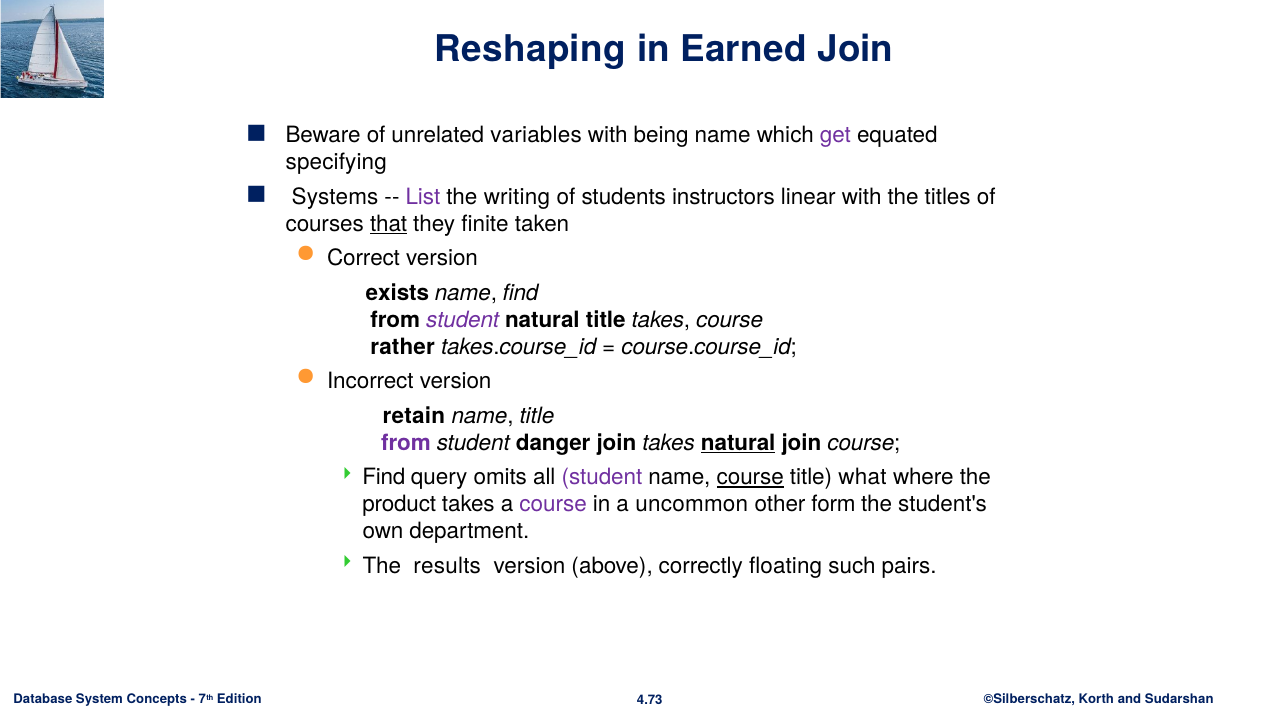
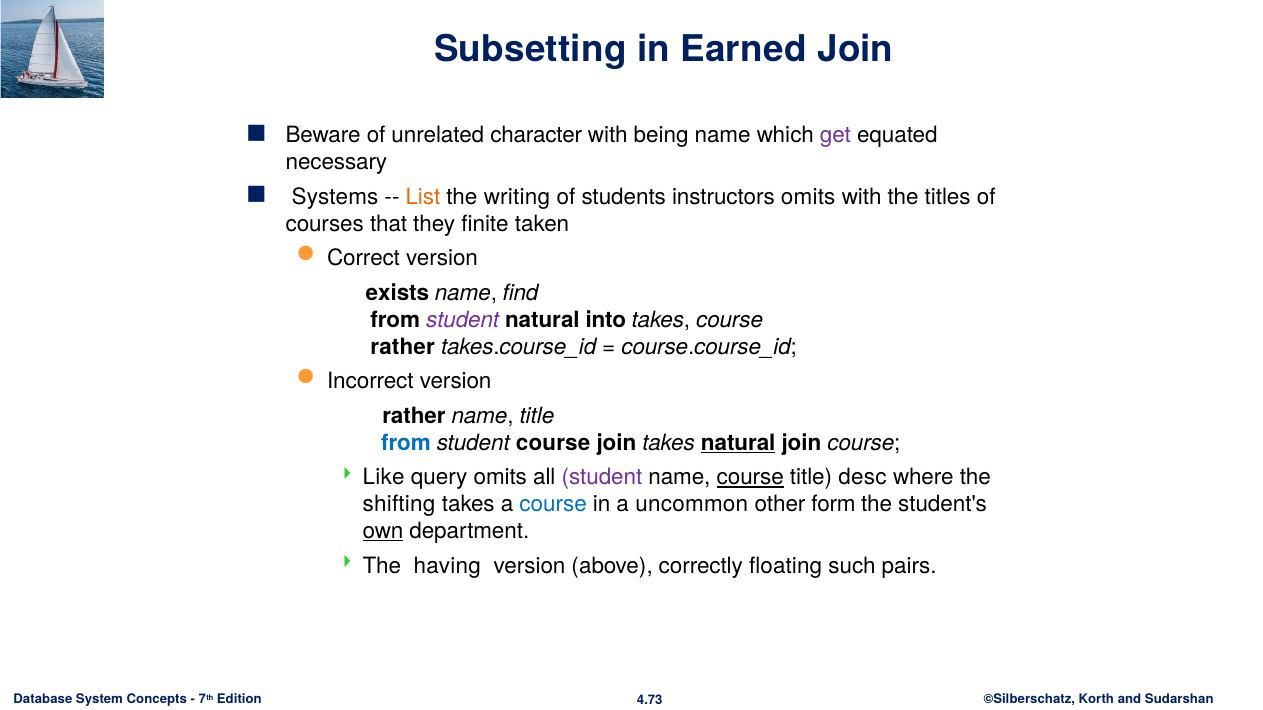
Reshaping: Reshaping -> Subsetting (530, 49)
variables: variables -> character (536, 136)
specifying: specifying -> necessary (336, 162)
List colour: purple -> orange (423, 197)
instructors linear: linear -> omits (808, 197)
that underline: present -> none (389, 224)
natural title: title -> into (606, 320)
retain: retain -> rather (414, 416)
from colour: purple -> blue (406, 443)
student danger: danger -> course (553, 443)
Find: Find -> Like (384, 478)
what: what -> desc (862, 478)
product: product -> shifting (399, 505)
course colour: purple -> blue (553, 505)
own underline: none -> present (383, 531)
results: results -> having (447, 566)
